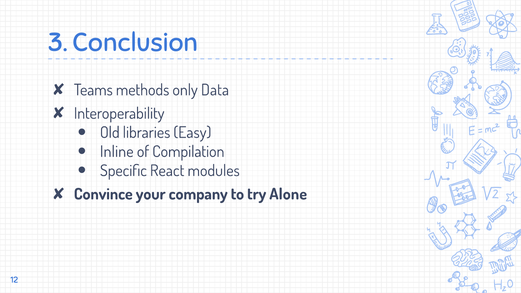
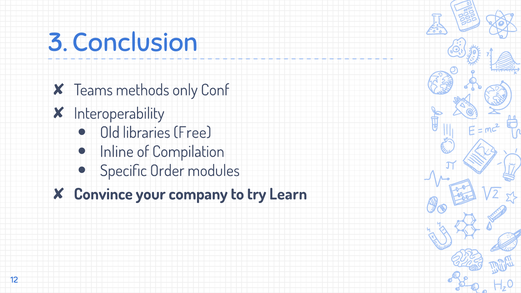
Data: Data -> Conf (215, 90)
Easy: Easy -> Free (192, 133)
React: React -> Order (167, 171)
Alone: Alone -> Learn (288, 194)
